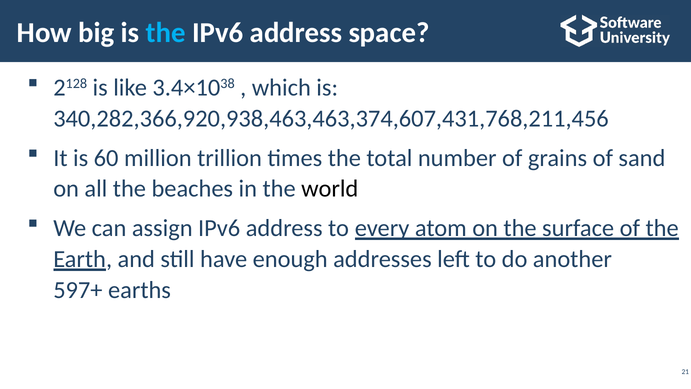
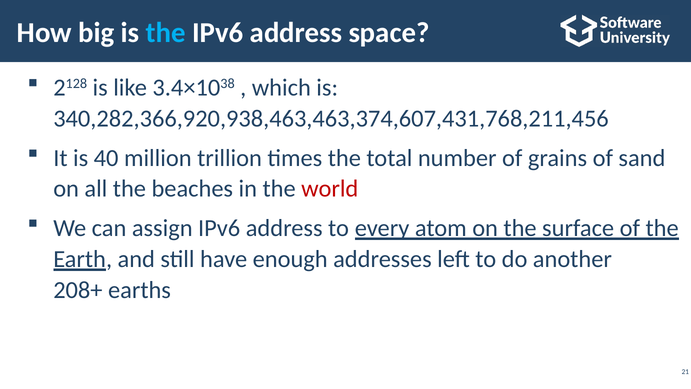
60: 60 -> 40 (106, 158)
world colour: black -> red (330, 189)
597+: 597+ -> 208+ (78, 290)
